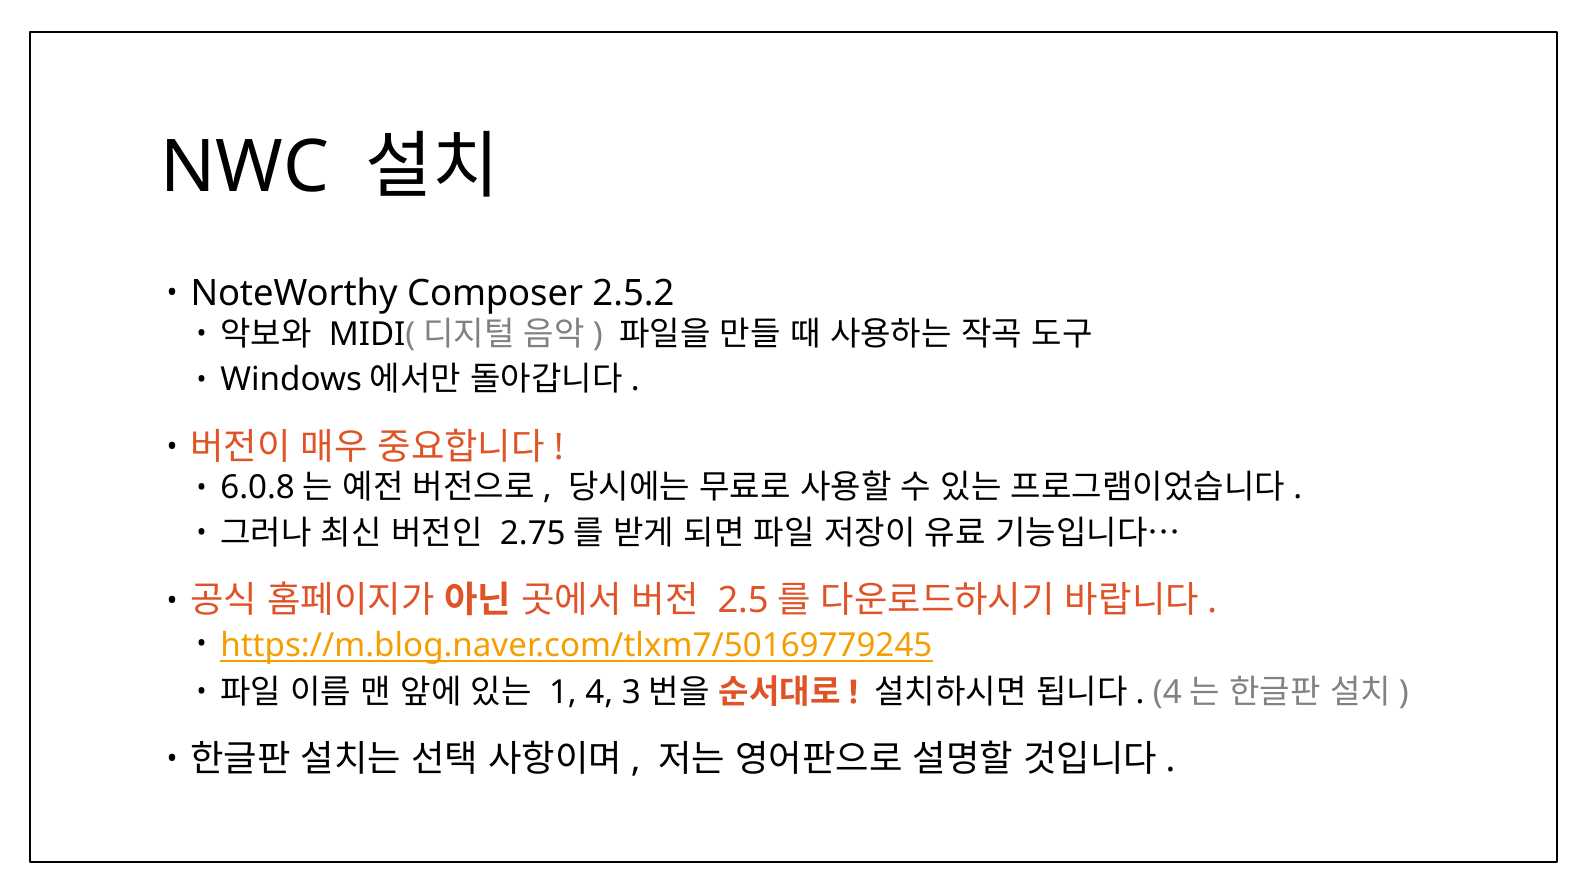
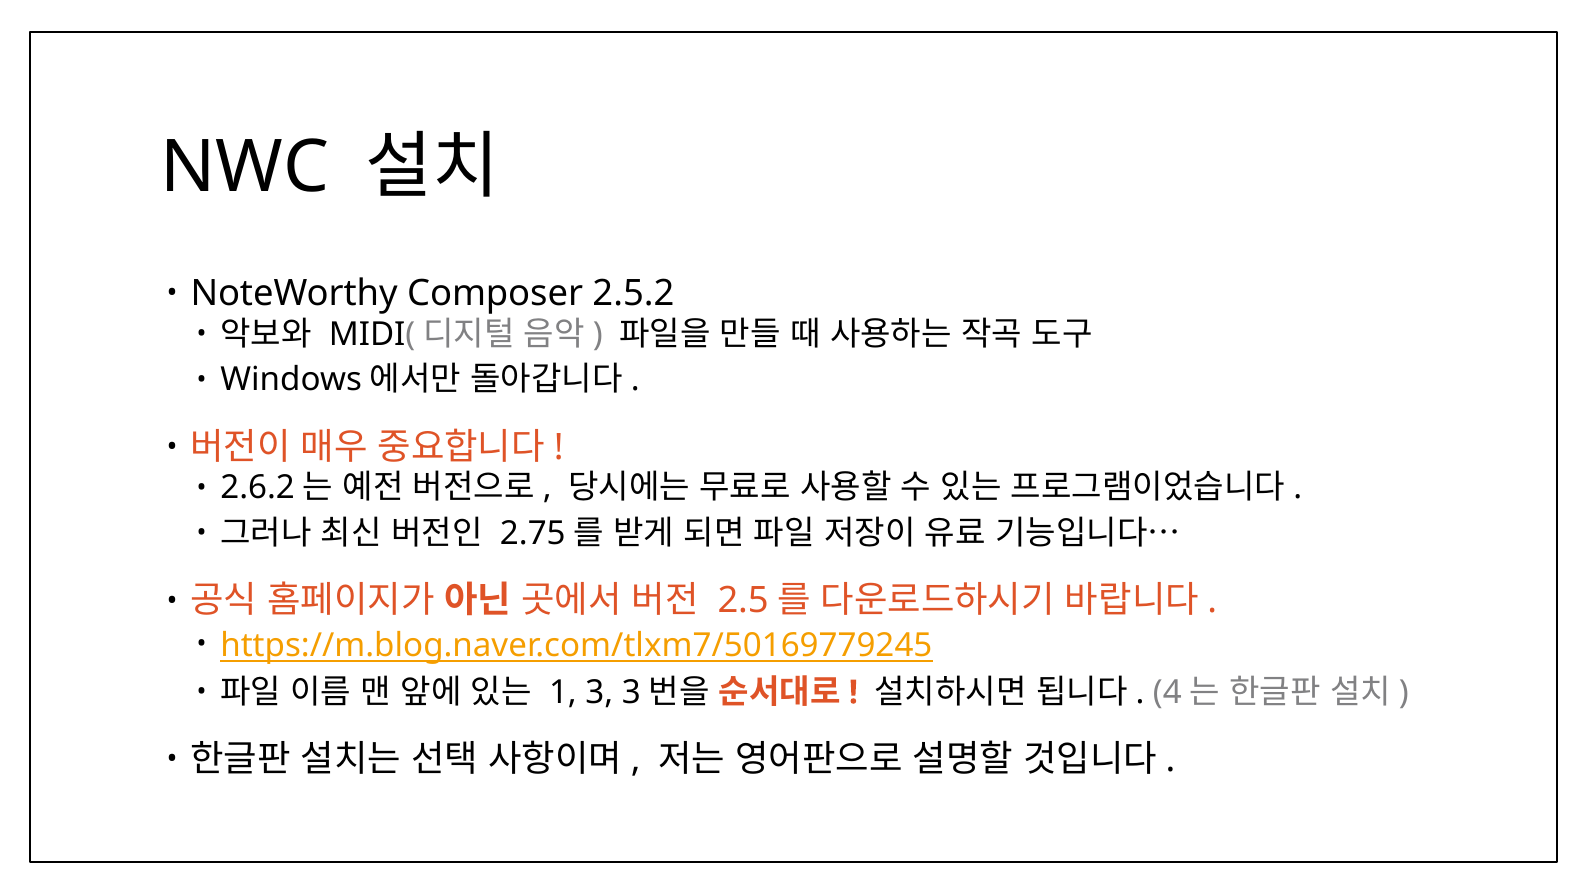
6.0.8: 6.0.8 -> 2.6.2 (258, 488)
1 4: 4 -> 3 (599, 693)
